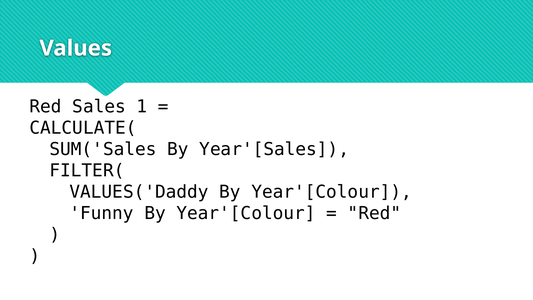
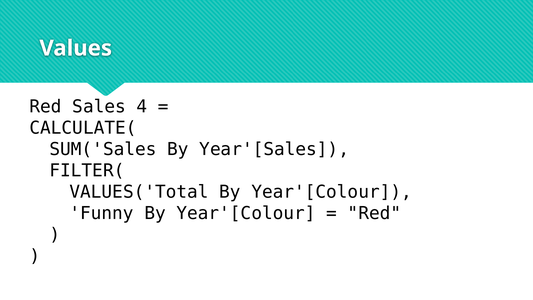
1: 1 -> 4 (142, 107)
VALUES('Daddy: VALUES('Daddy -> VALUES('Total (139, 192)
